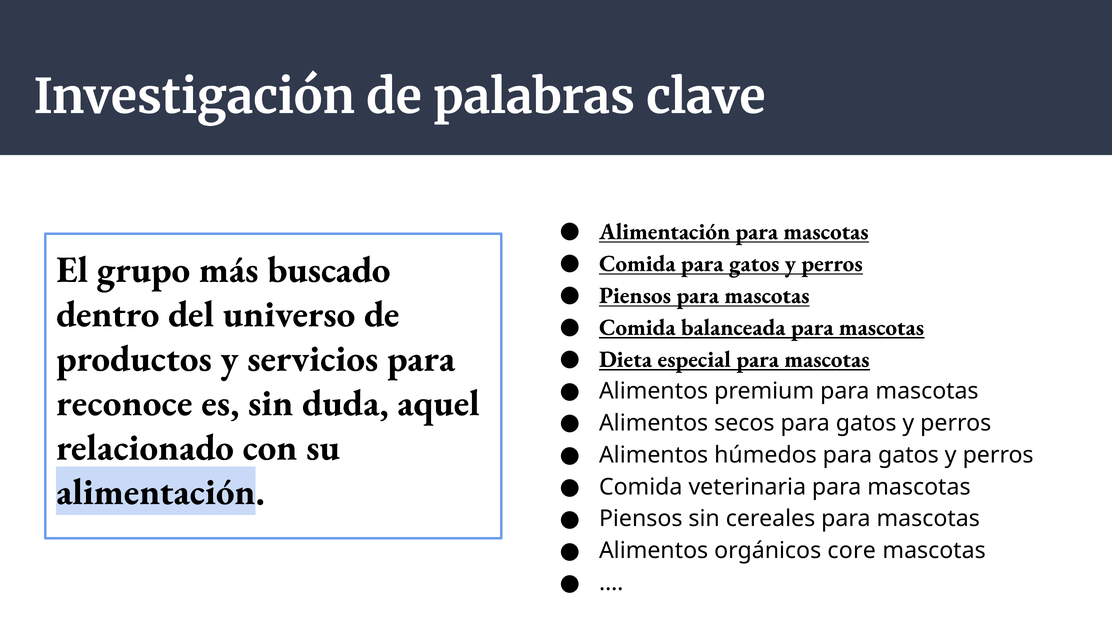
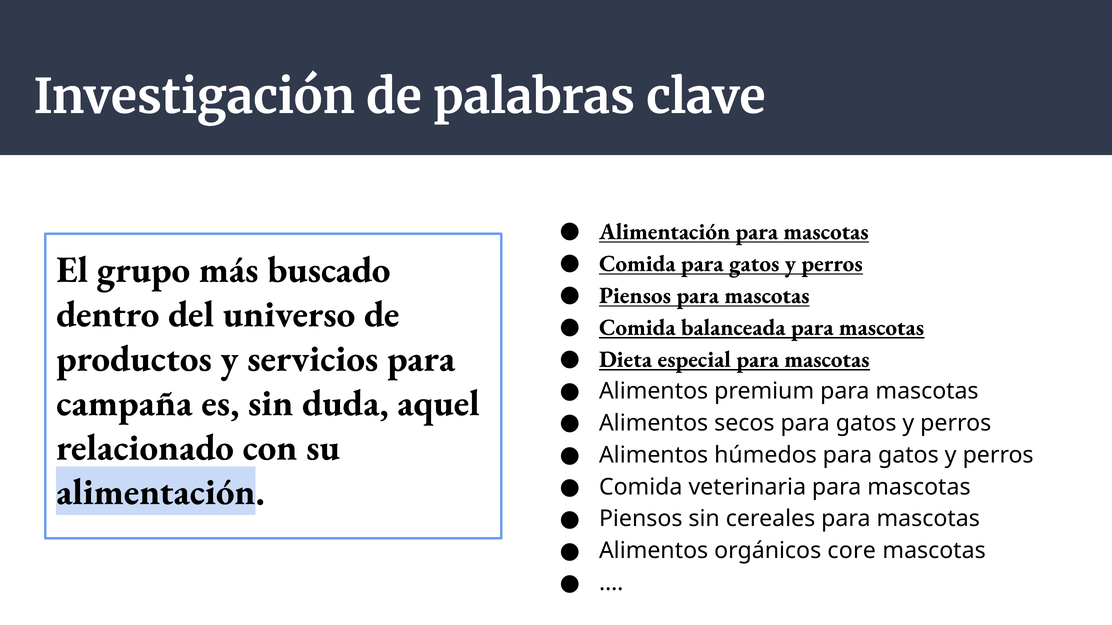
reconoce: reconoce -> campaña (124, 403)
